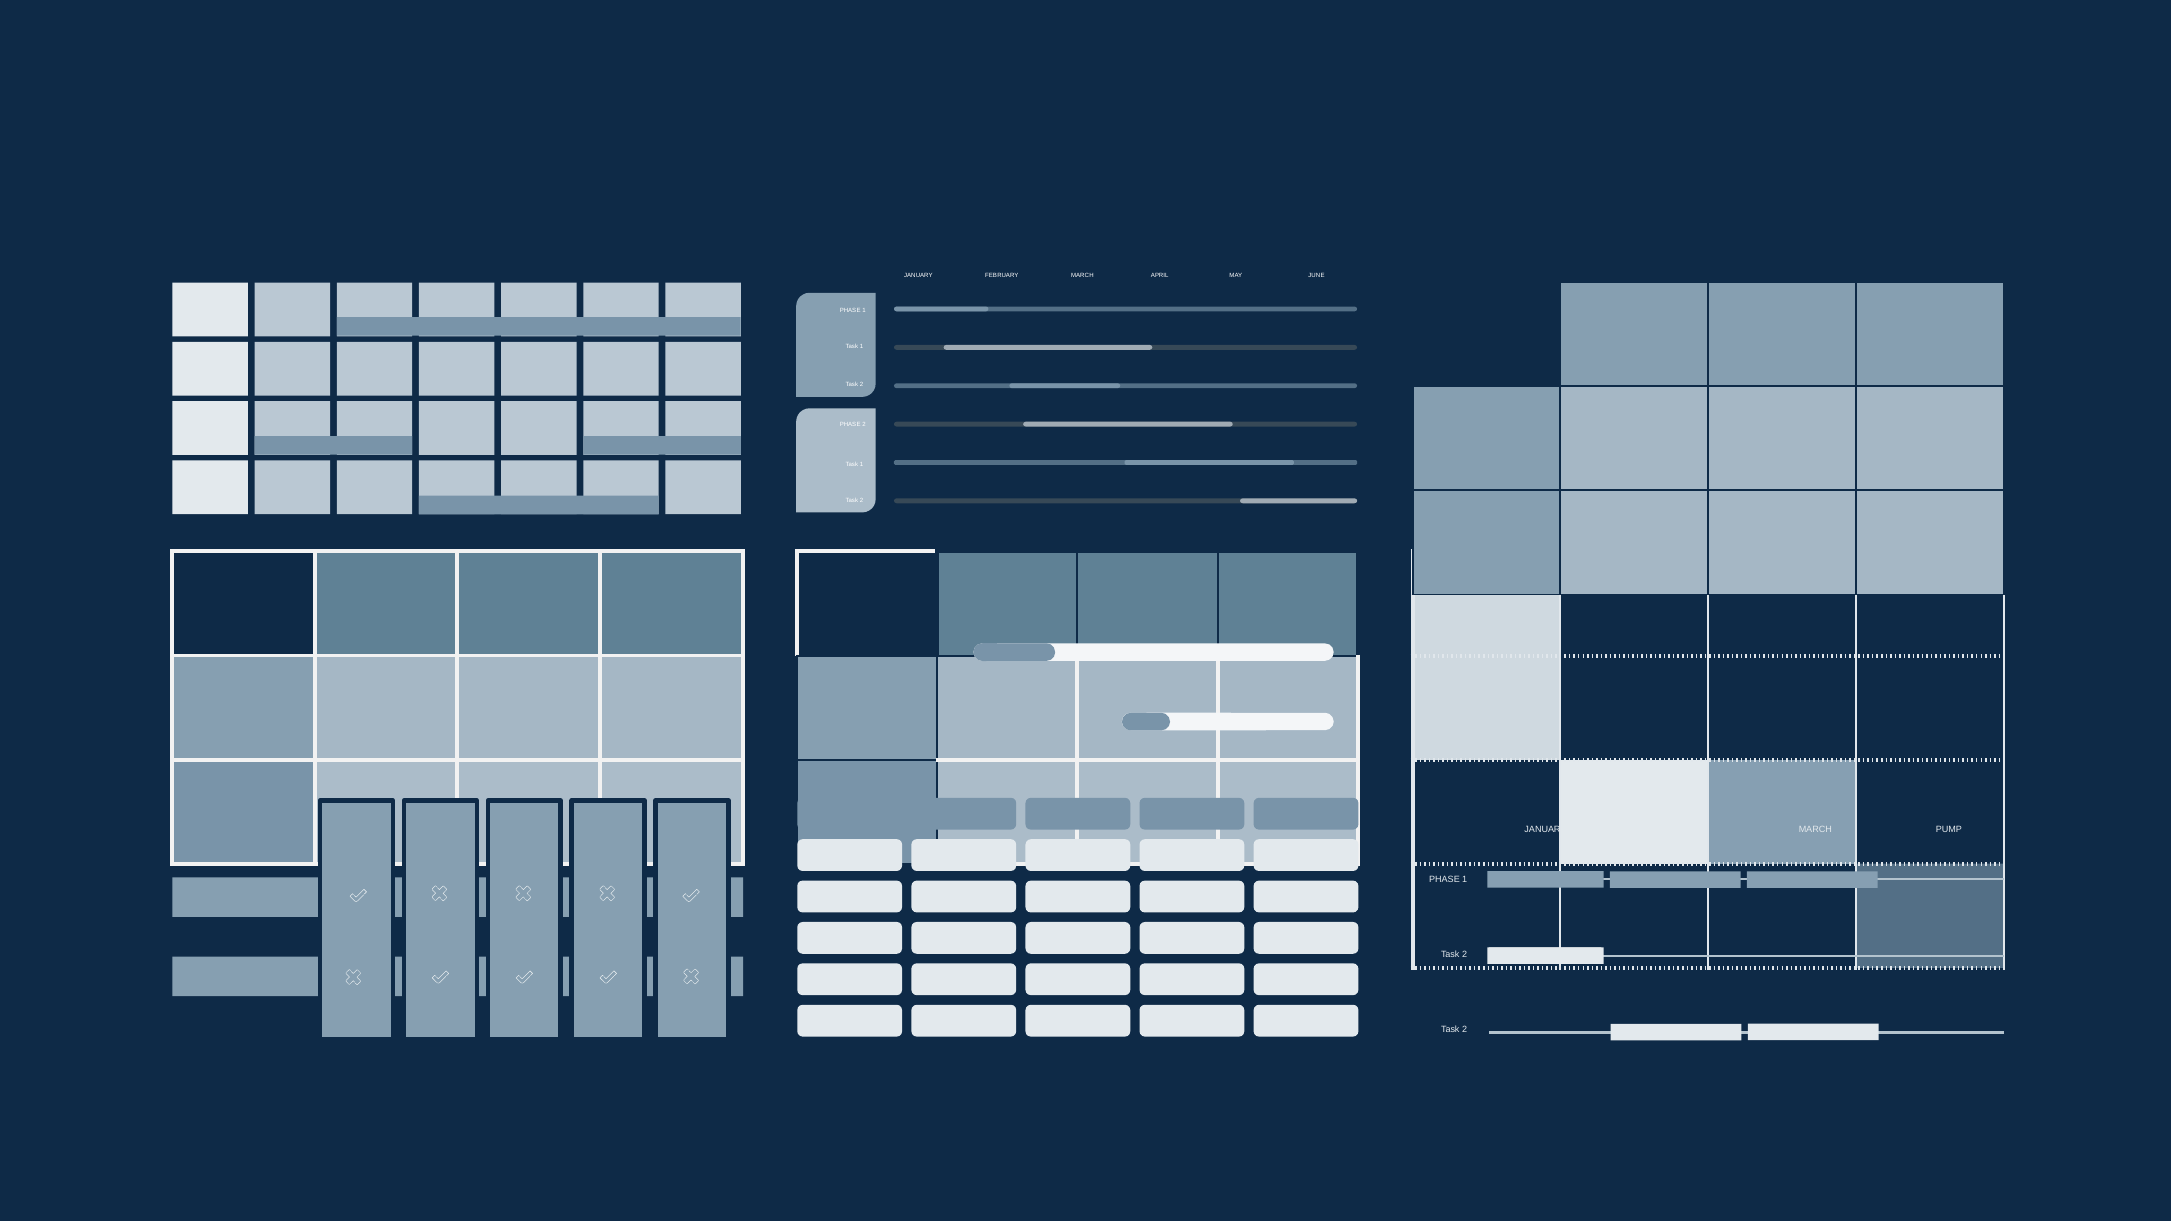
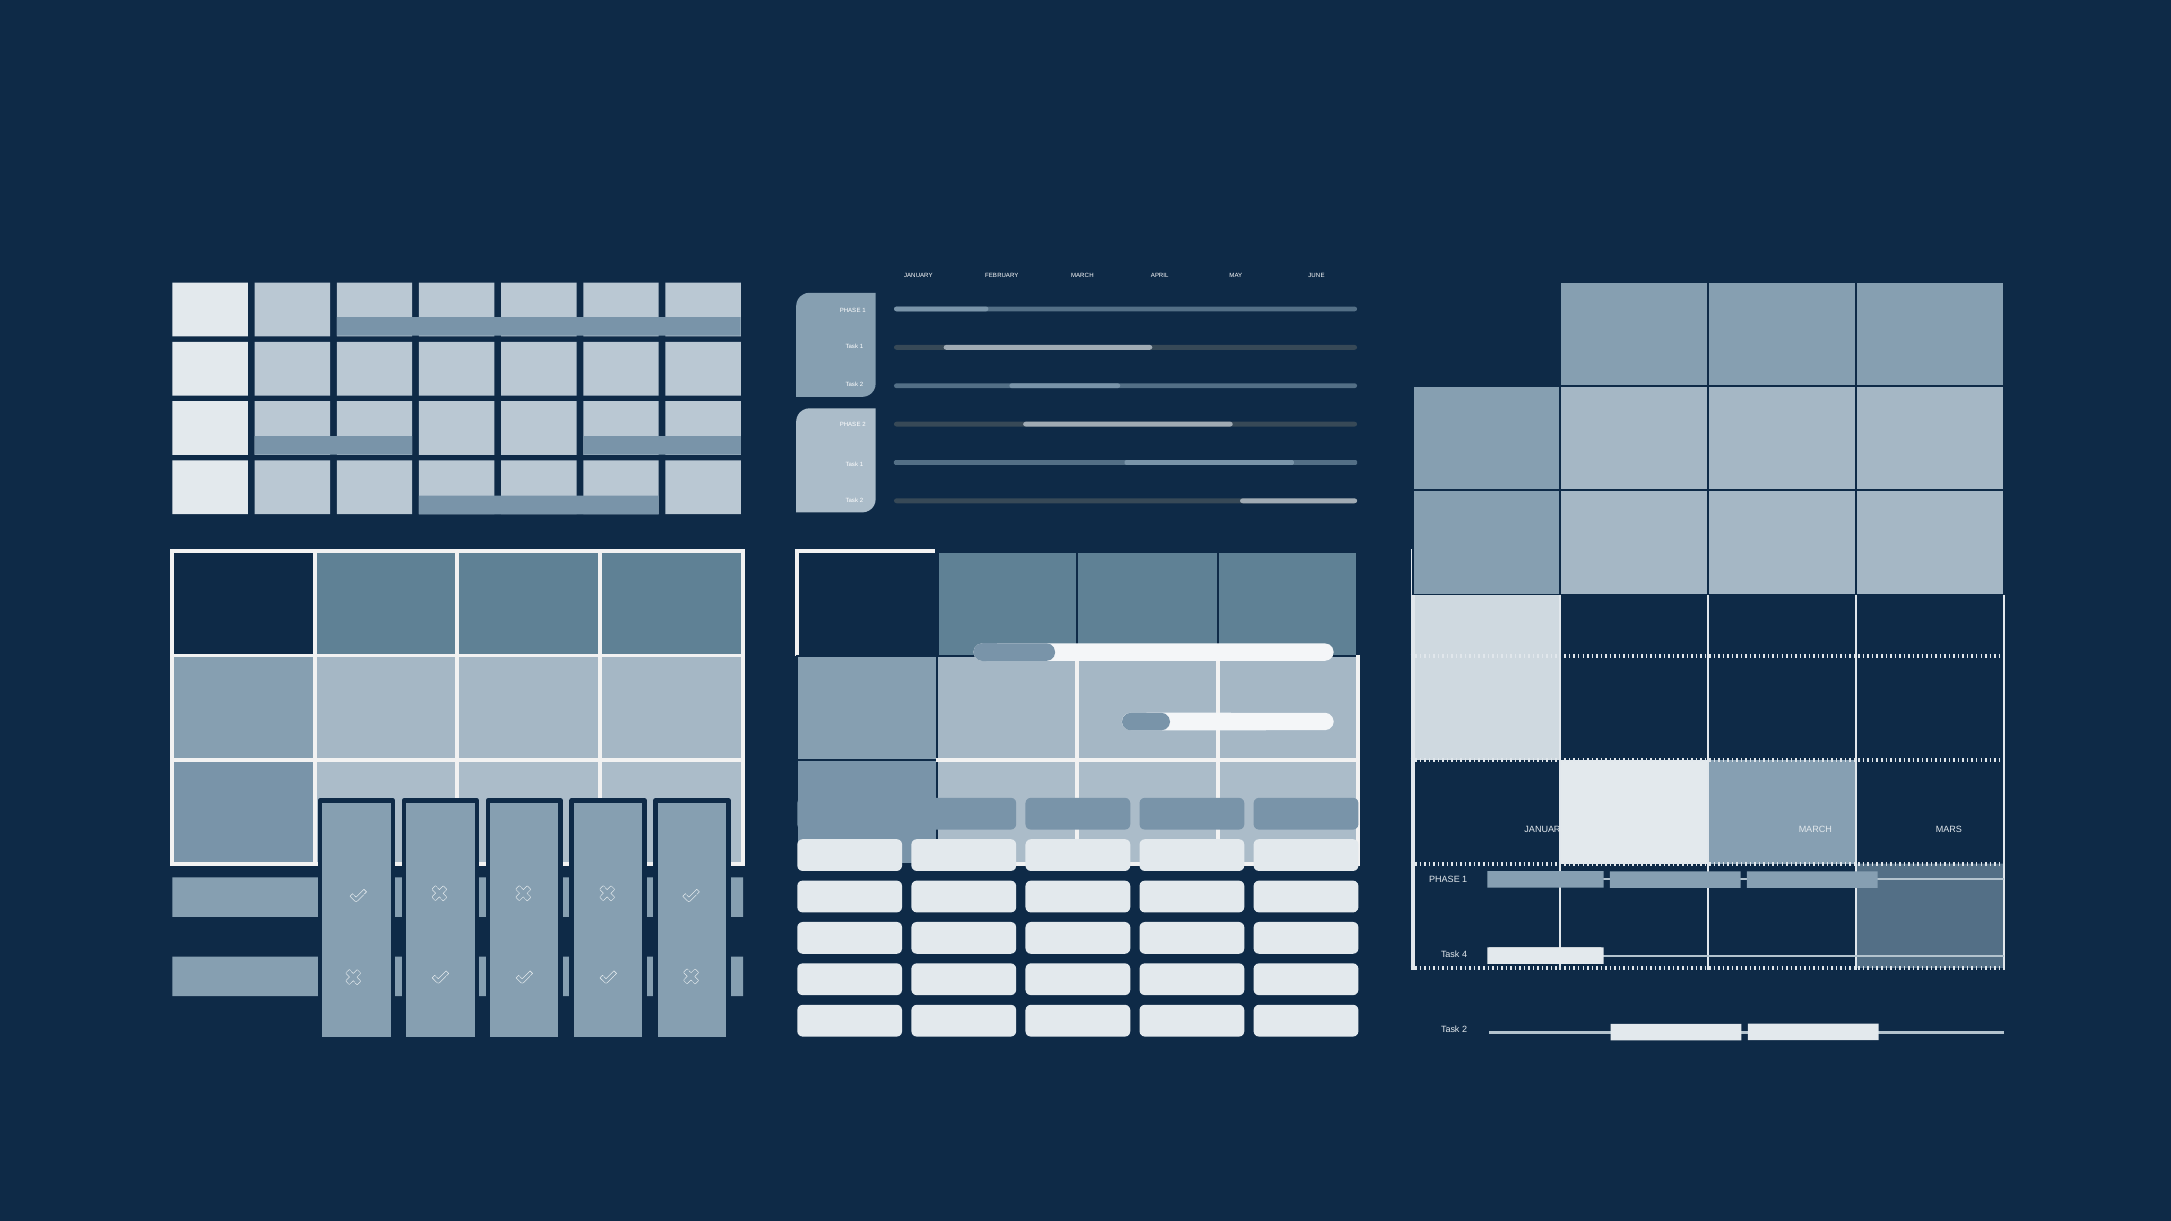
PUMP: PUMP -> MARS (1949, 830)
2: 2 -> 4 (1465, 955)
